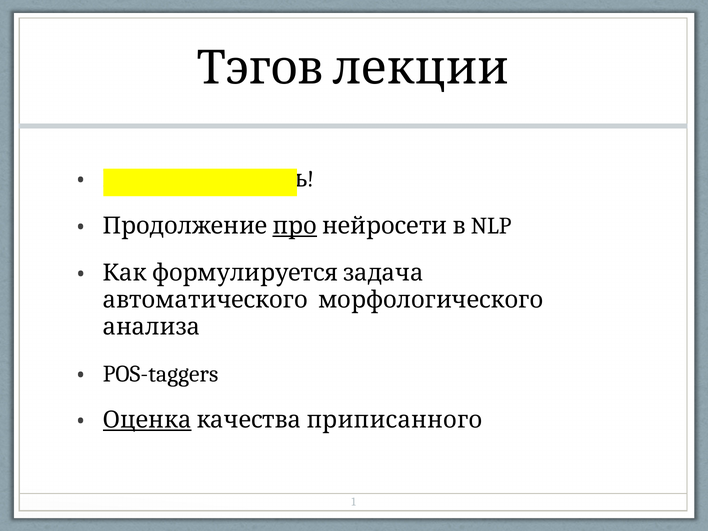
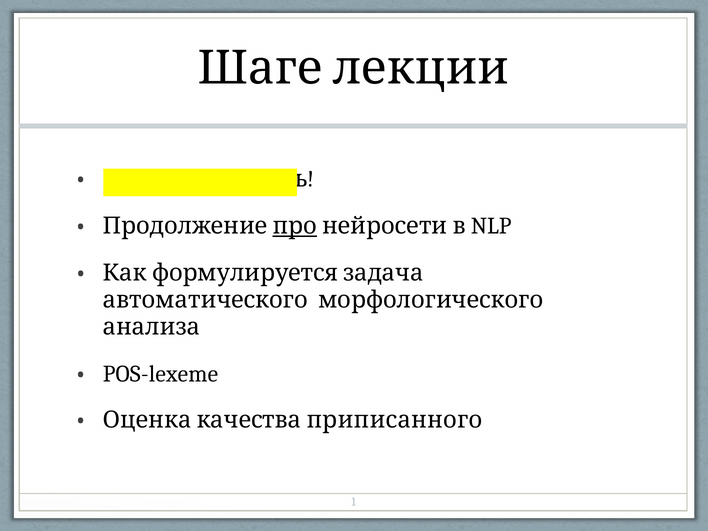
Тэгов: Тэгов -> Шаге (260, 68)
POS-taggers: POS-taggers -> POS-lexeme (160, 374)
Оценка underline: present -> none (147, 420)
